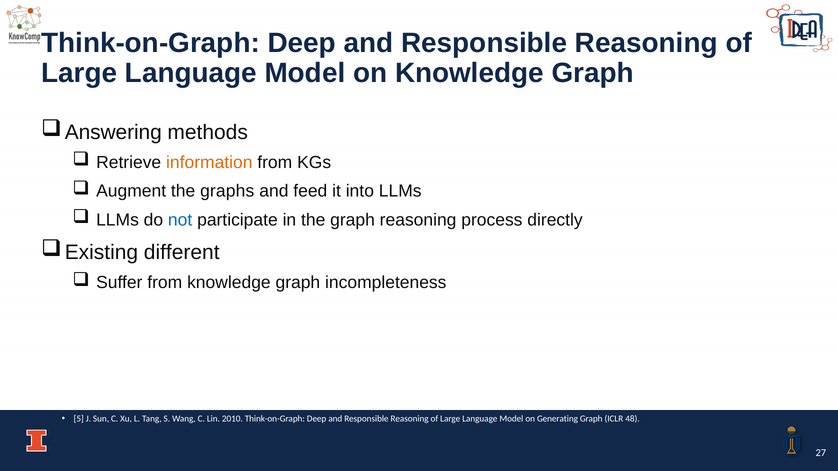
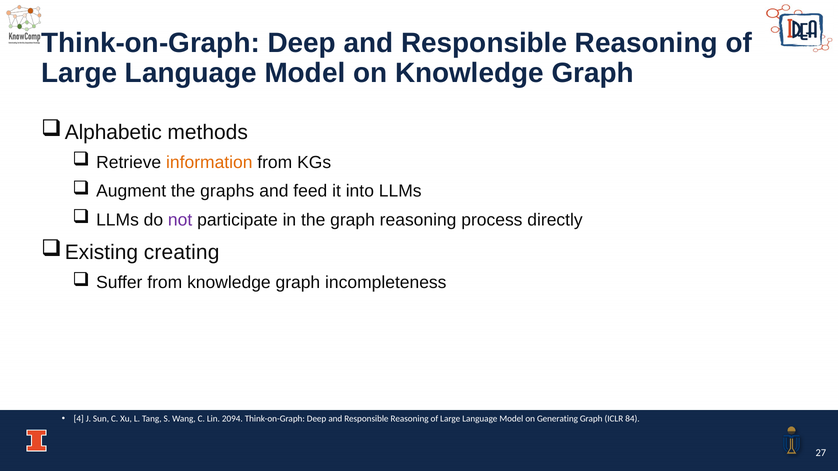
Answering: Answering -> Alphabetic (113, 132)
not colour: blue -> purple (180, 220)
different: different -> creating (182, 252)
5: 5 -> 4 (79, 419)
2010: 2010 -> 2094 (232, 419)
48: 48 -> 84 (632, 419)
